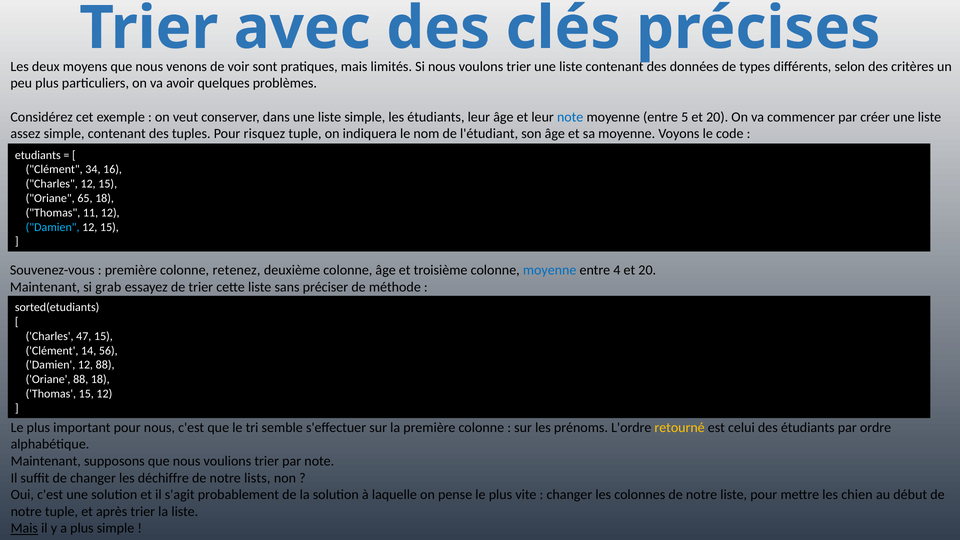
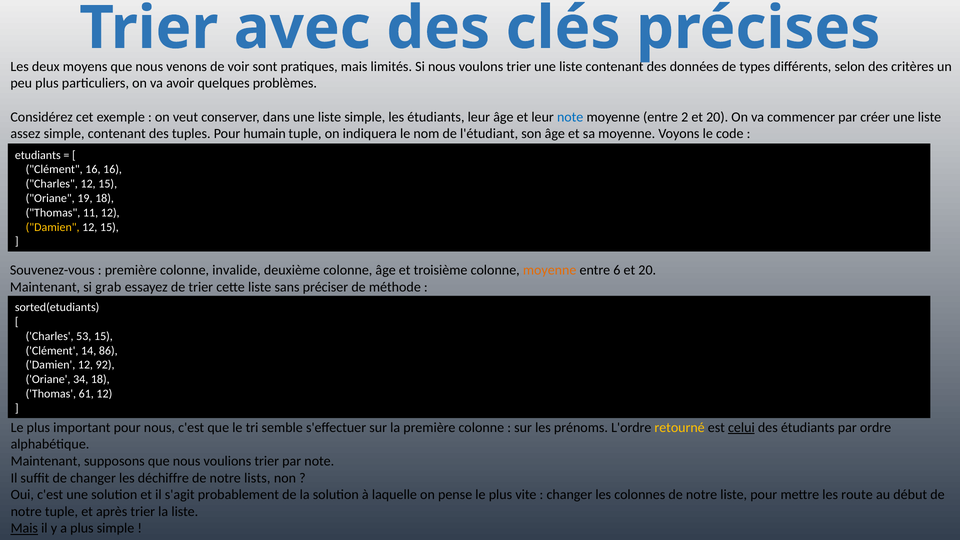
5: 5 -> 2 (685, 117)
risquez: risquez -> humain (265, 134)
Clément 34: 34 -> 16 (93, 170)
65: 65 -> 19 (85, 198)
Damien colour: light blue -> yellow (53, 227)
retenez: retenez -> invalide (237, 270)
moyenne colour: blue -> orange (550, 270)
4: 4 -> 6 (617, 270)
47: 47 -> 53 (84, 336)
56: 56 -> 86 (108, 351)
12 88: 88 -> 92 (105, 365)
Oriane 88: 88 -> 34 (81, 379)
Thomas 15: 15 -> 61 (86, 394)
celui underline: none -> present (741, 427)
chien: chien -> route (857, 495)
